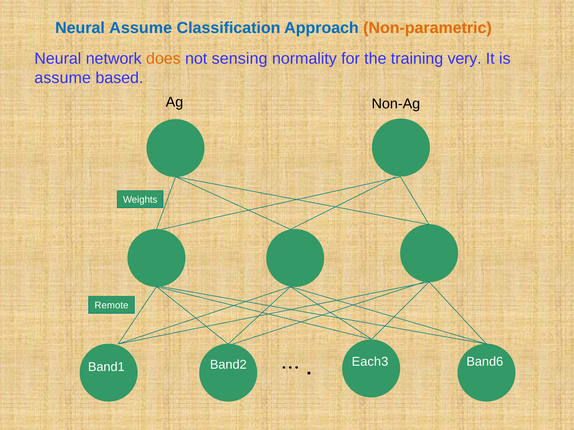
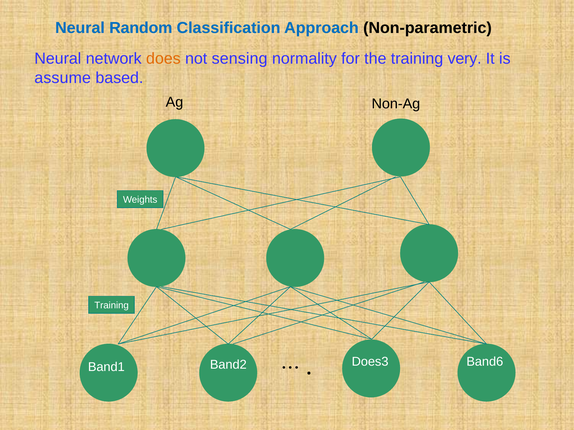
Neural Assume: Assume -> Random (141, 28)
Non-parametric colour: orange -> black (427, 28)
Remote: Remote -> Training (112, 306)
Each3: Each3 -> Does3 (370, 362)
